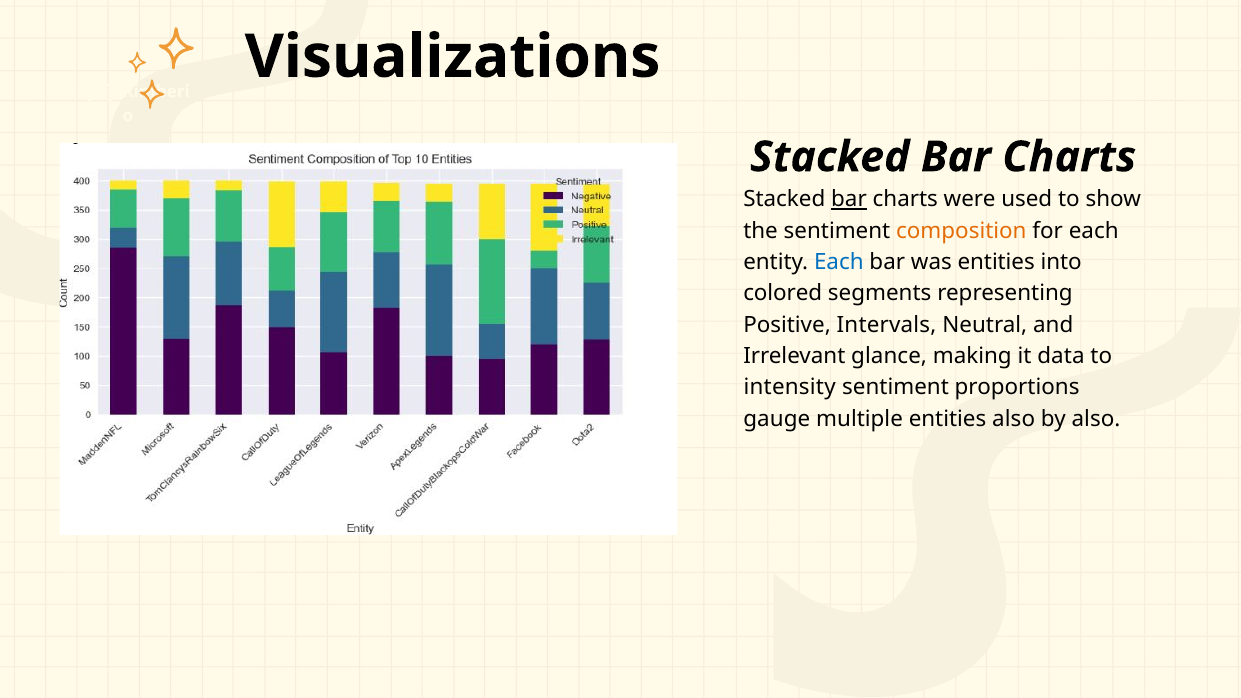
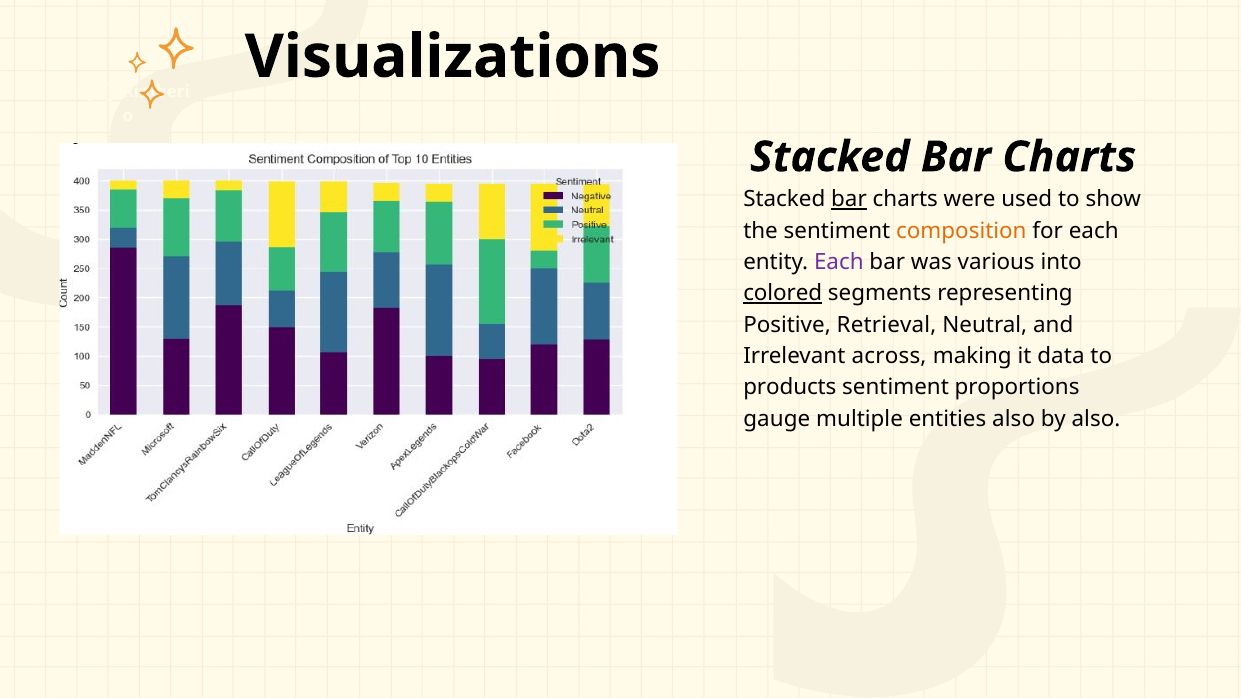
Each colour: blue -> purple (839, 262)
was entities: entities -> various (996, 262)
colored underline: none -> present (783, 293)
Intervals: Intervals -> Retrieval (887, 325)
glance: glance -> across (889, 356)
intensity: intensity -> products (790, 387)
